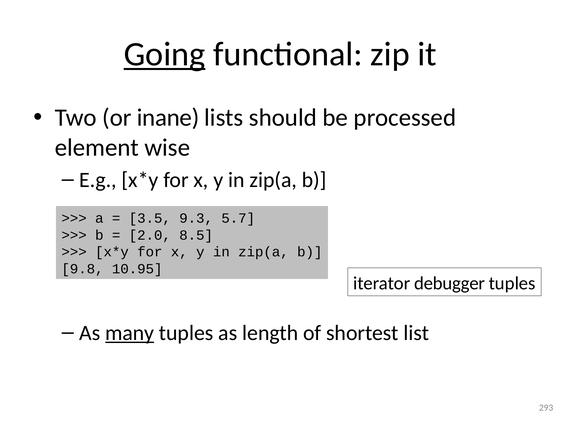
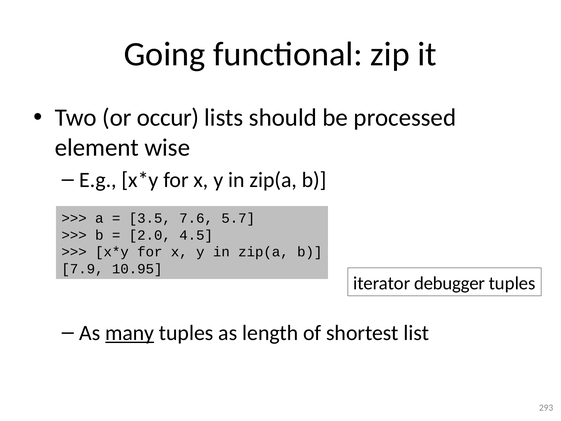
Going underline: present -> none (165, 54)
inane: inane -> occur (168, 118)
9.3: 9.3 -> 7.6 (196, 218)
8.5: 8.5 -> 4.5 (196, 235)
9.8: 9.8 -> 7.9 (83, 269)
